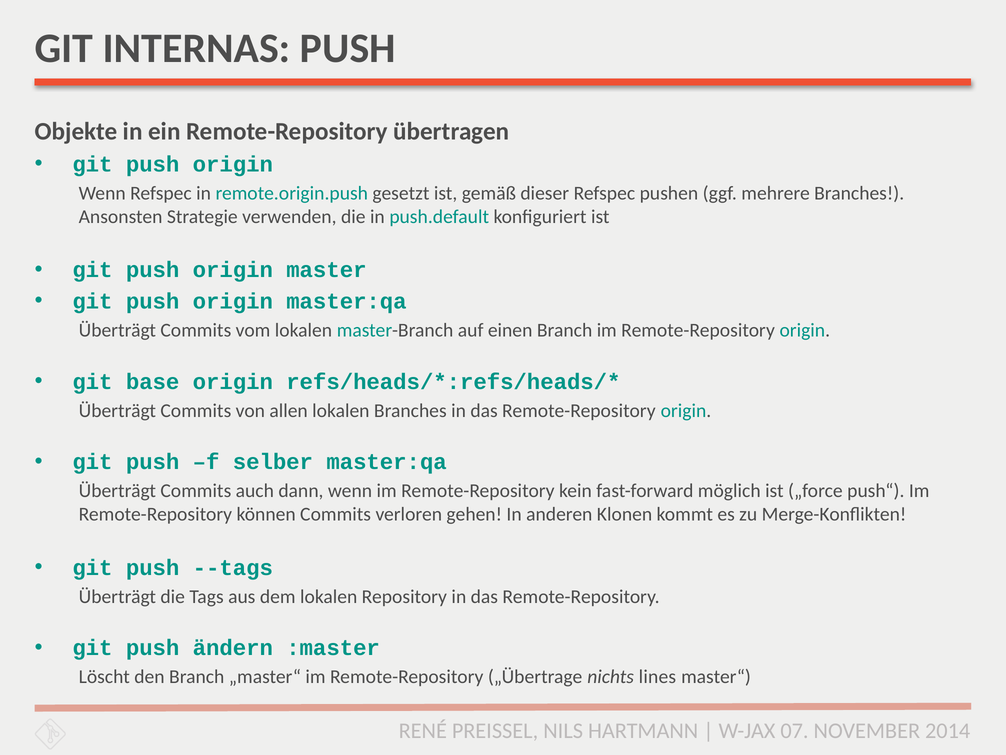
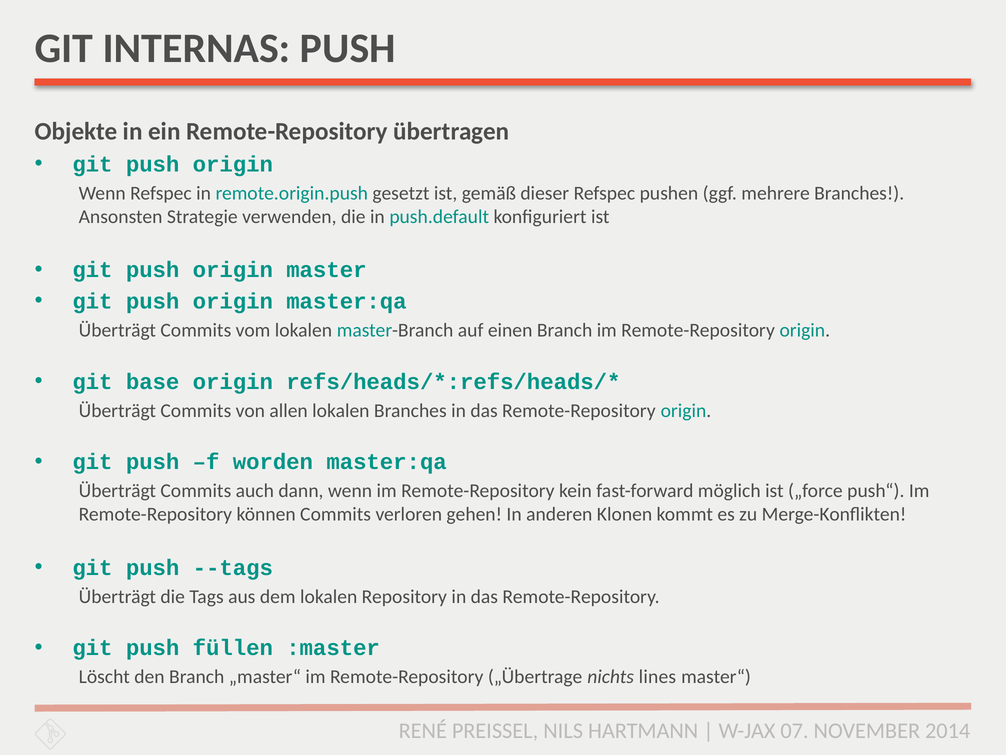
selber: selber -> worden (273, 462)
ändern: ändern -> füllen (233, 648)
